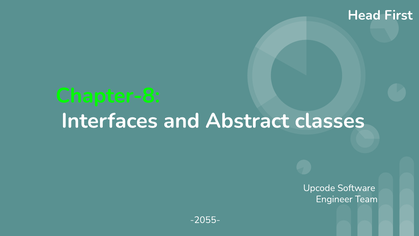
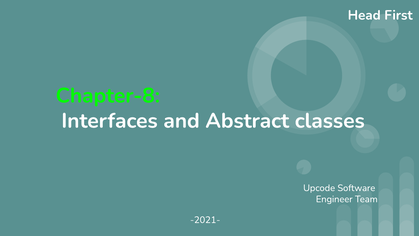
-2055-: -2055- -> -2021- (205, 220)
